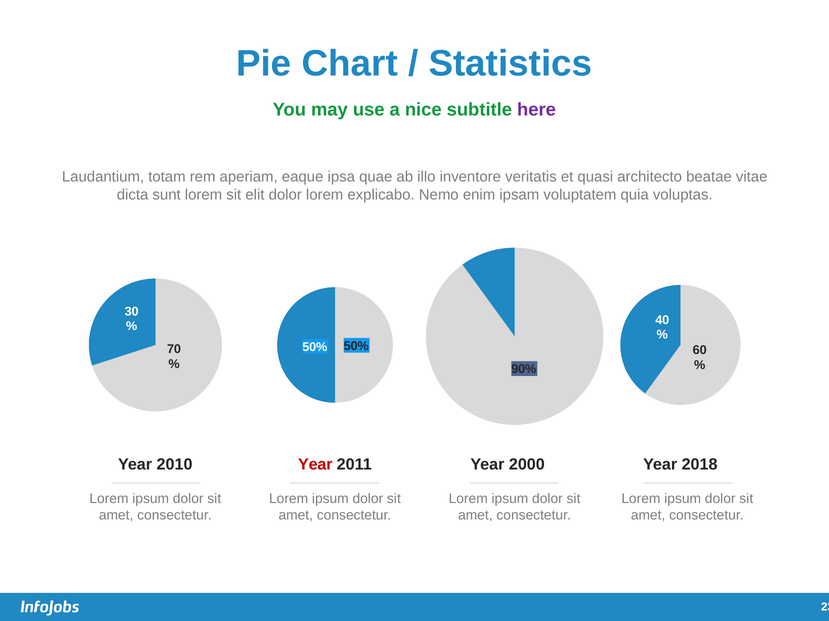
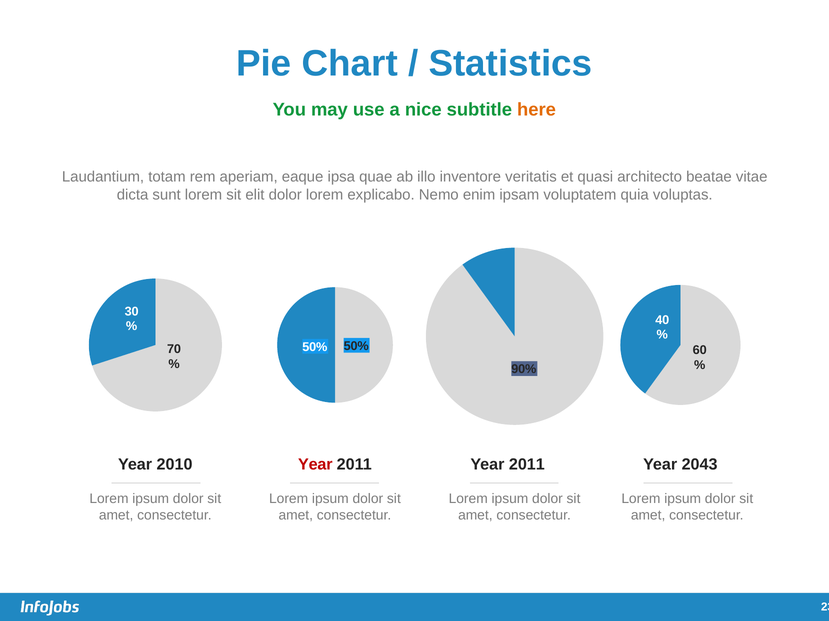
here colour: purple -> orange (536, 110)
2011 Year 2000: 2000 -> 2011 (527, 465)
2018: 2018 -> 2043 (700, 465)
